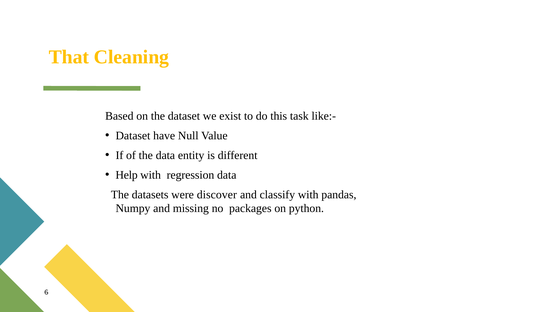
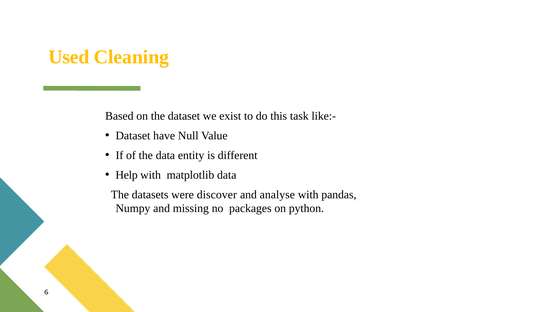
That: That -> Used (69, 57)
regression: regression -> matplotlib (190, 175)
classify: classify -> analyse (277, 195)
